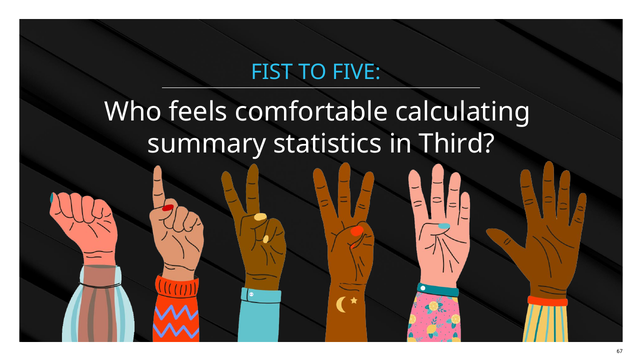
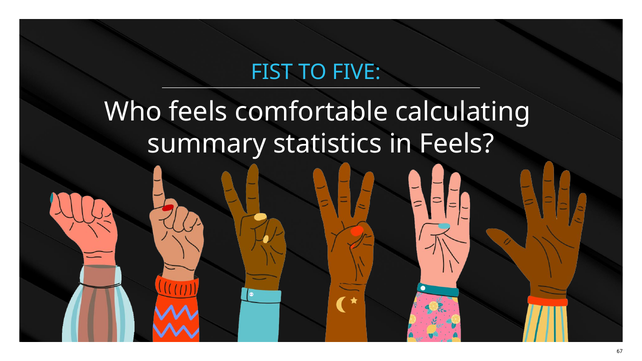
in Third: Third -> Feels (457, 144)
